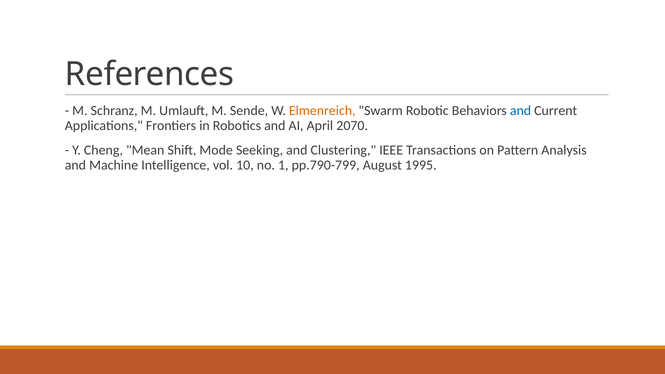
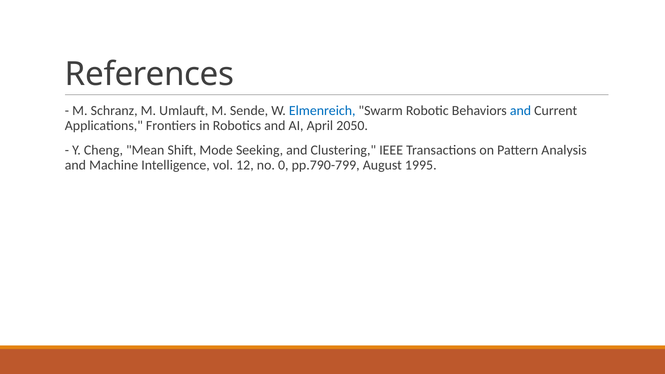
Elmenreich colour: orange -> blue (322, 111)
2070: 2070 -> 2050 (352, 126)
10: 10 -> 12 (245, 165)
1: 1 -> 0 (283, 165)
